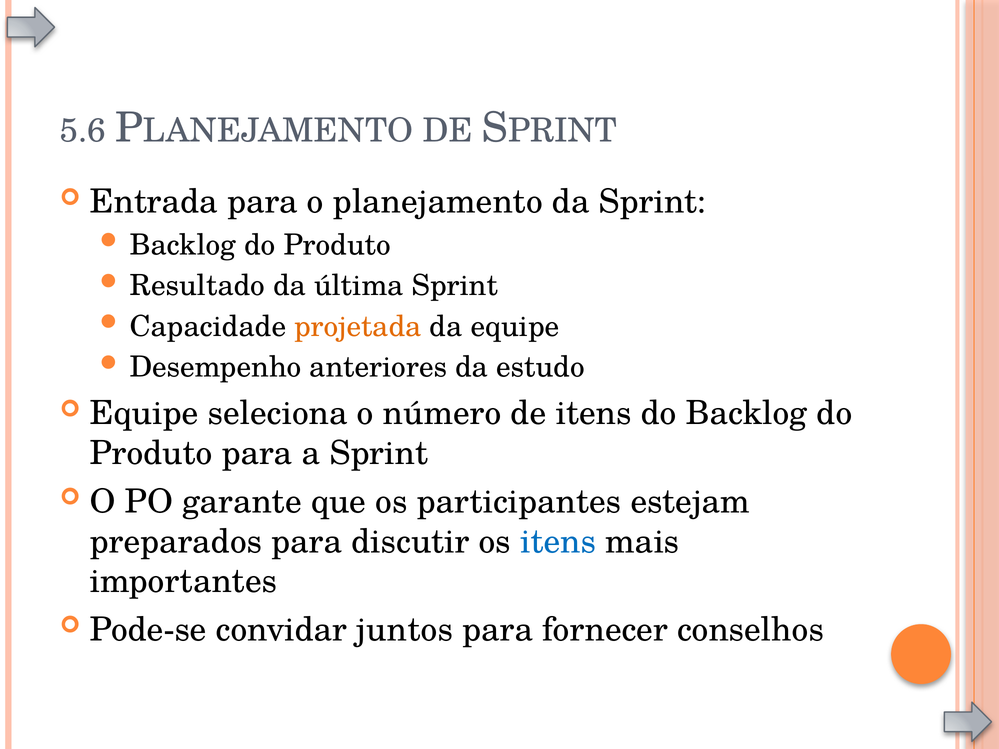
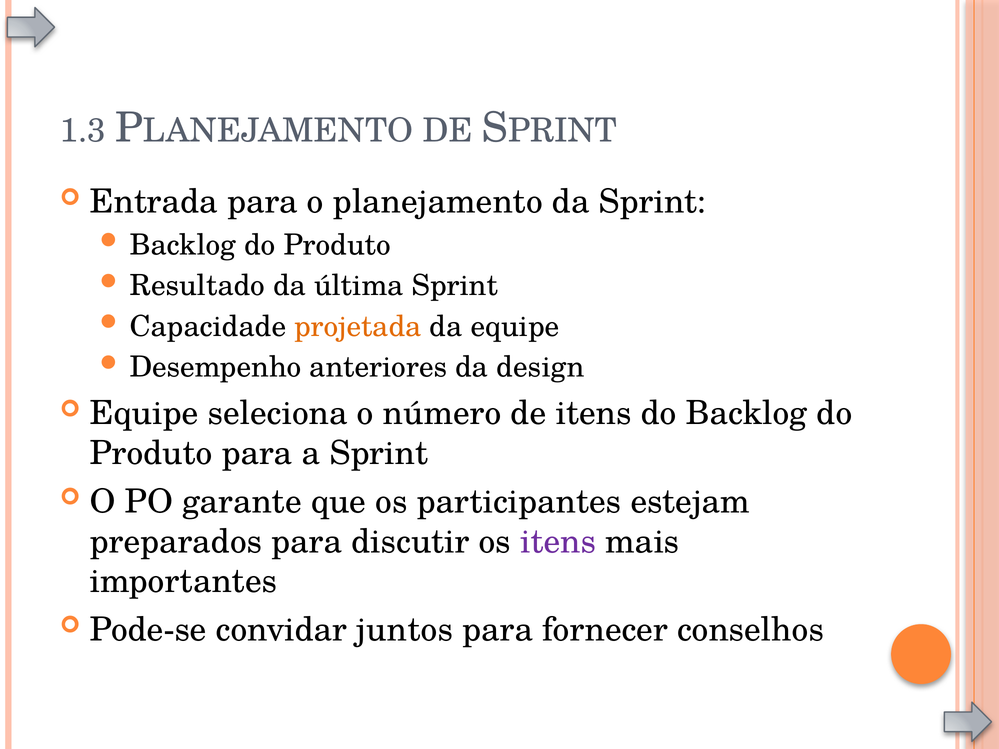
5.6: 5.6 -> 1.3 (83, 131)
estudo: estudo -> design (540, 367)
itens colour: blue -> purple (558, 542)
